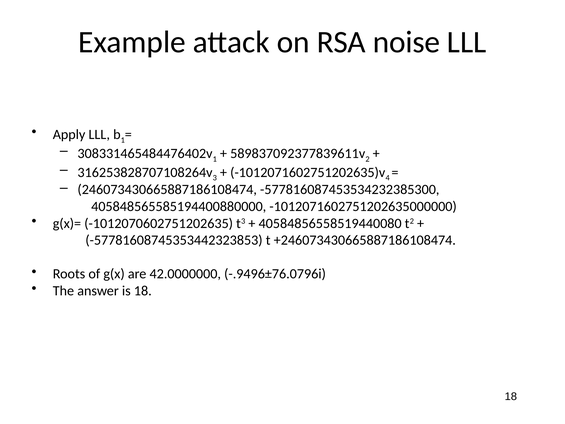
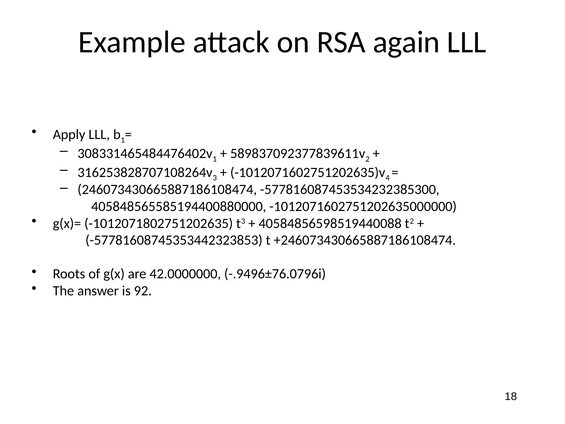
noise: noise -> again (406, 42)
-1012070602751202635: -1012070602751202635 -> -1012071802751202635 (159, 223)
40584856558519440080: 40584856558519440080 -> 40584856598519440088 (330, 223)
is 18: 18 -> 92 (143, 291)
